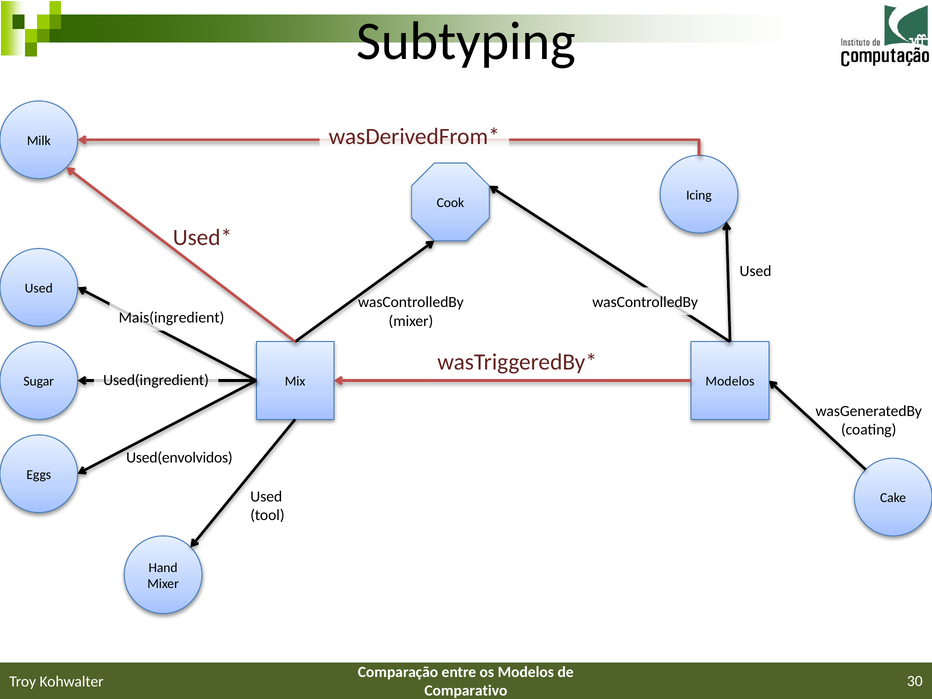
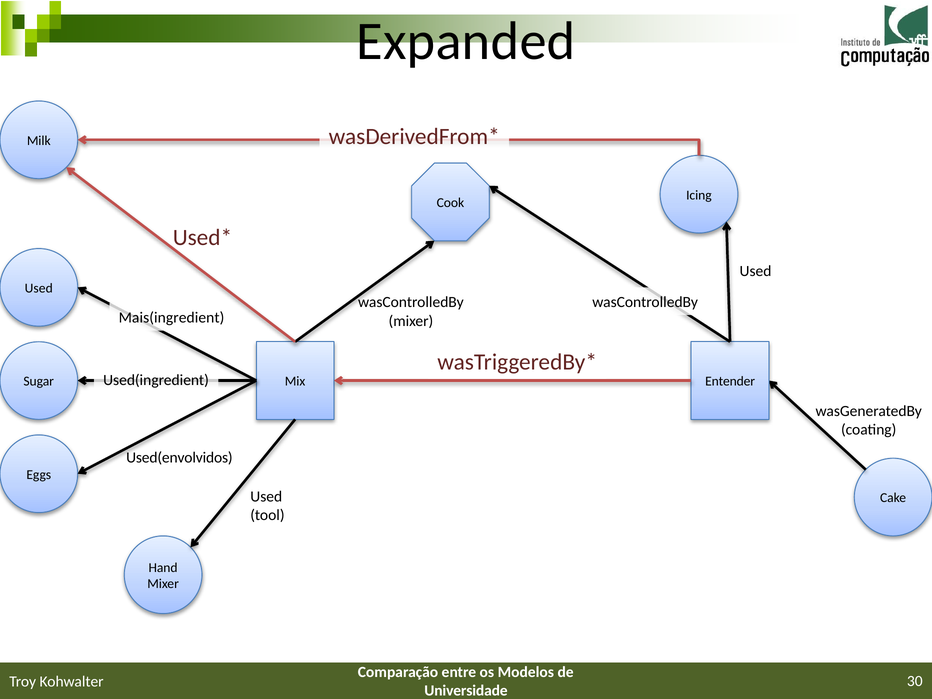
Subtyping: Subtyping -> Expanded (466, 41)
Used(ingredient Modelos: Modelos -> Entender (730, 381)
Comparativo: Comparativo -> Universidade (466, 691)
